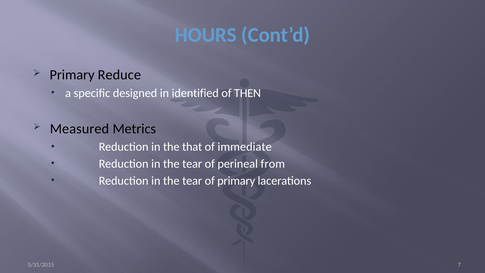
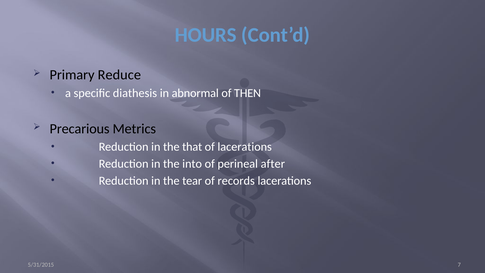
designed: designed -> diathesis (135, 93)
identified: identified -> abnormal (195, 93)
Measured: Measured -> Precarious (80, 129)
of immediate: immediate -> lacerations (245, 147)
tear: tear -> into (192, 164)
from: from -> after (273, 164)
of primary: primary -> records (236, 181)
